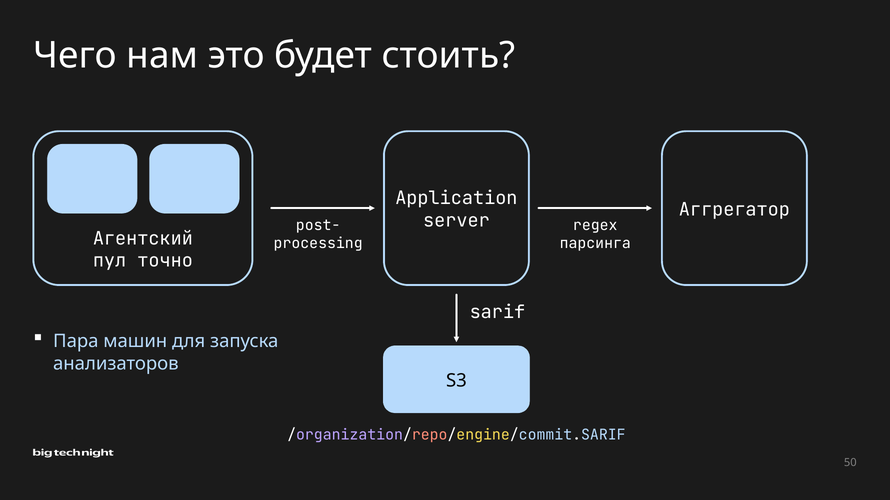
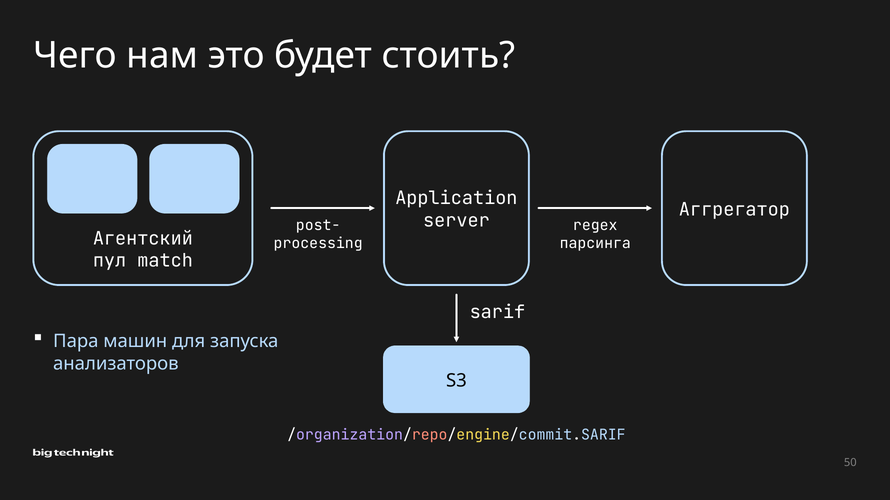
точно: точно -> match (165, 261)
